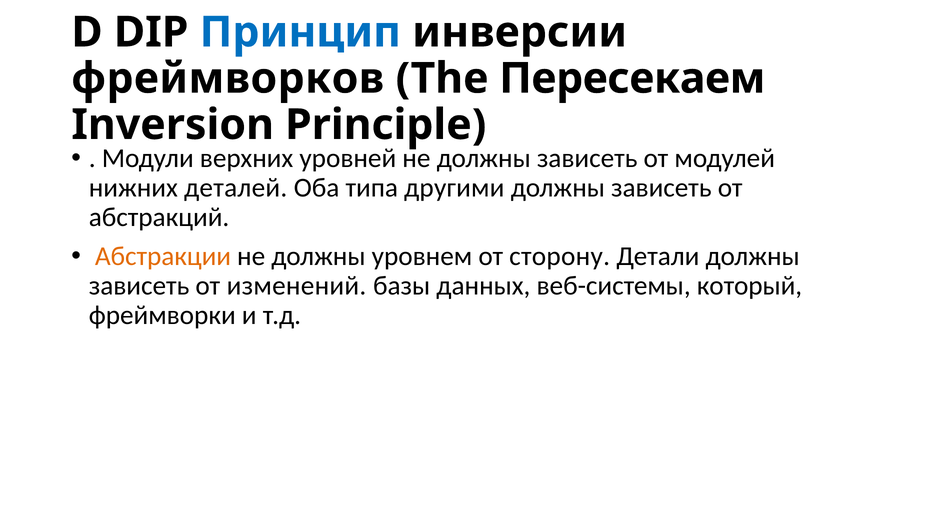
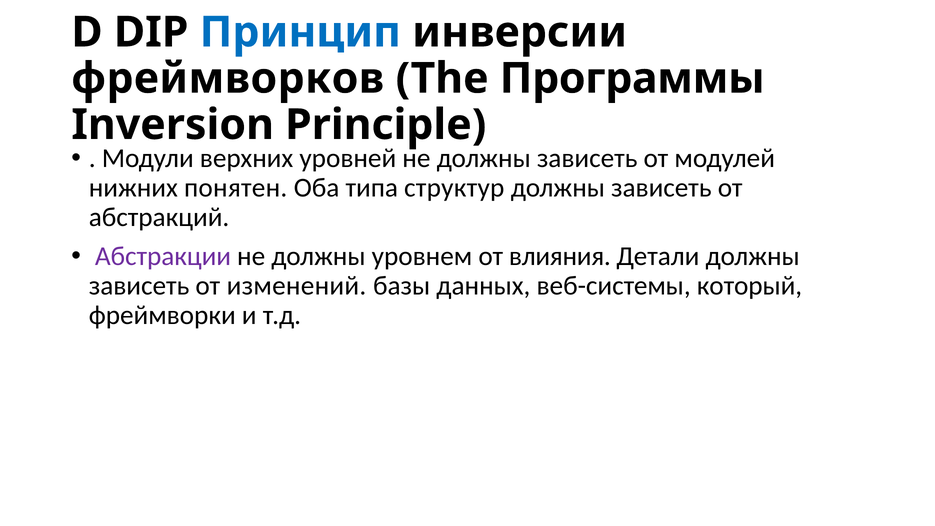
Пересекаем: Пересекаем -> Программы (632, 79)
деталей: деталей -> понятен (236, 188)
другими: другими -> структур (454, 188)
Абстракции colour: orange -> purple (163, 256)
сторону: сторону -> влияния (560, 256)
